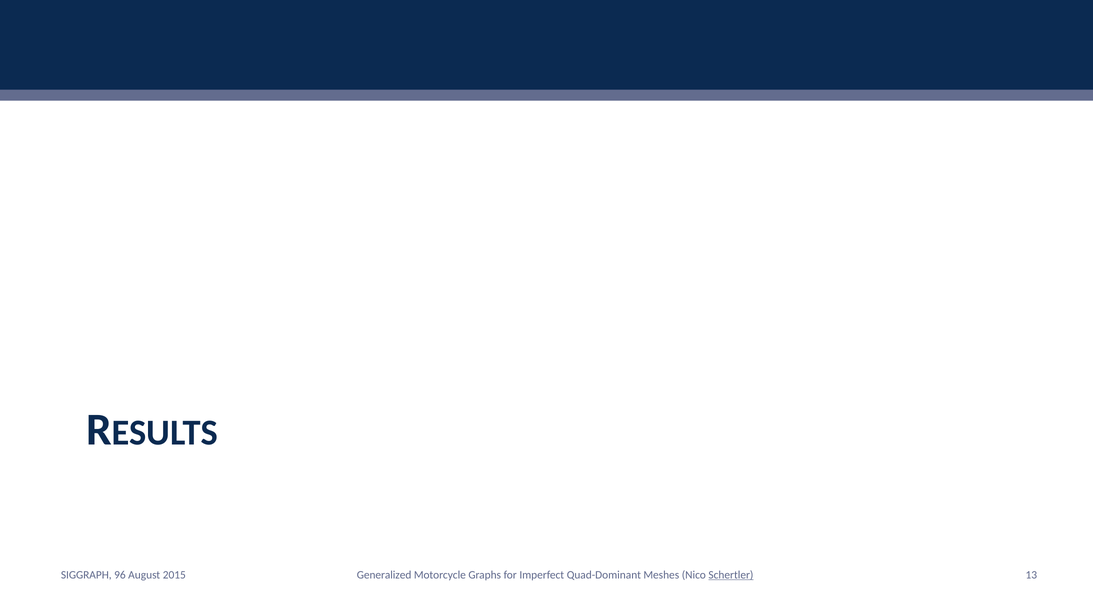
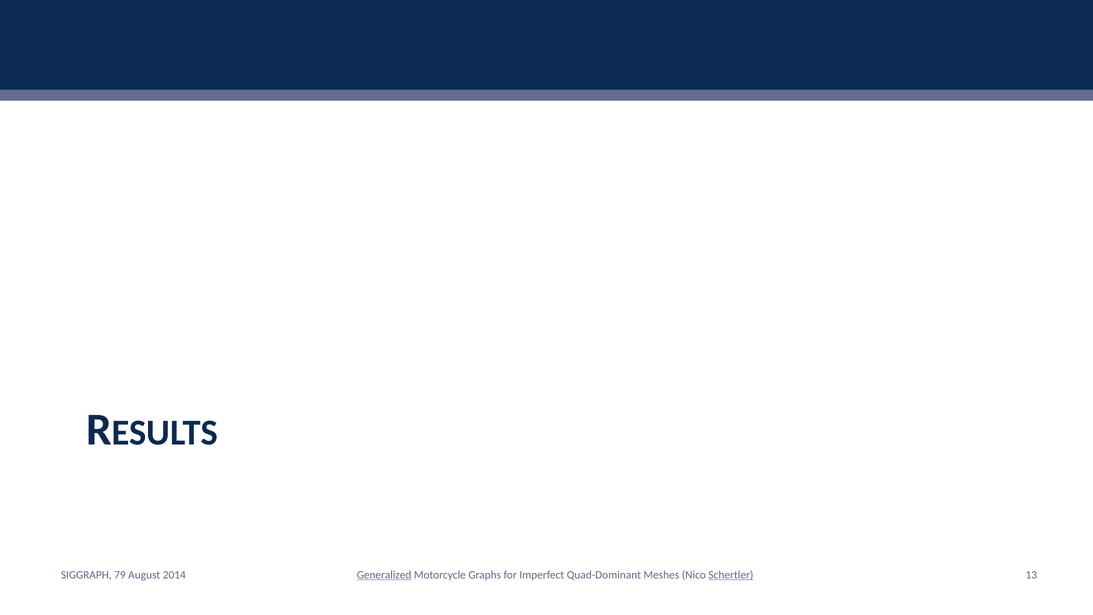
96: 96 -> 79 (120, 575)
2015: 2015 -> 2014 (174, 575)
Generalized underline: none -> present (384, 575)
